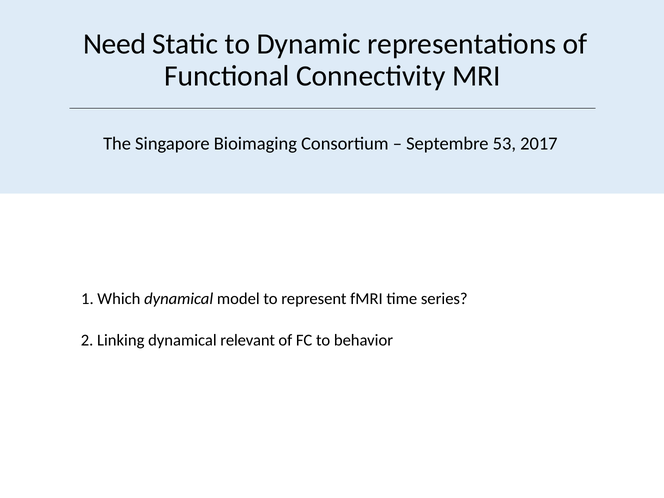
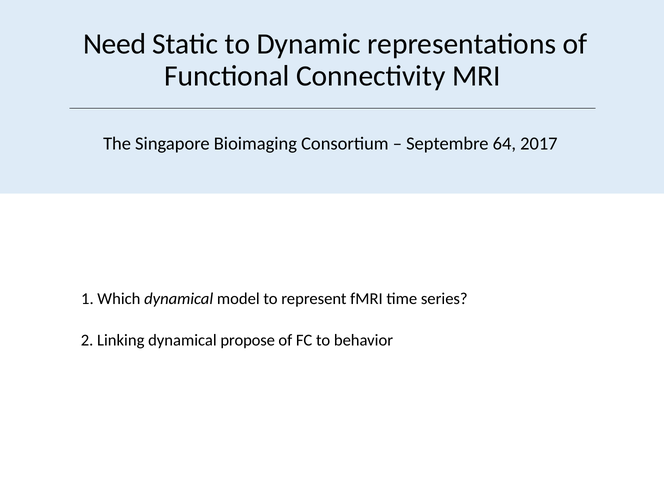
53: 53 -> 64 (504, 144)
relevant: relevant -> propose (248, 340)
